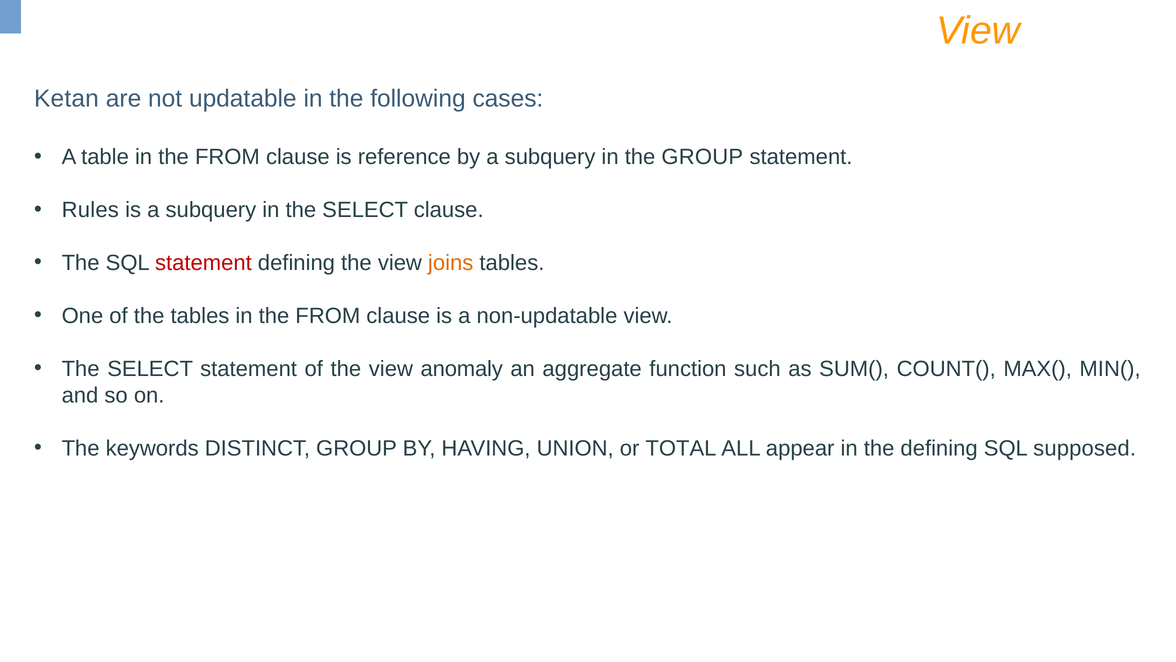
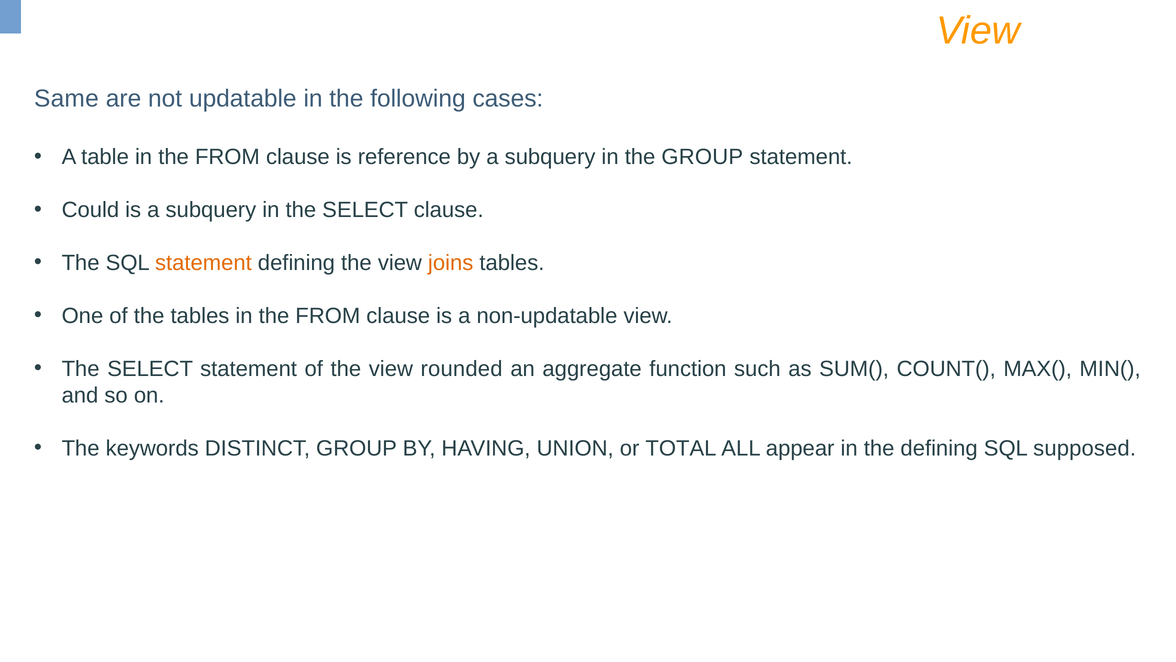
Ketan: Ketan -> Same (66, 99)
Rules: Rules -> Could (90, 210)
statement colour: red -> orange (203, 263)
anomaly: anomaly -> rounded (462, 369)
